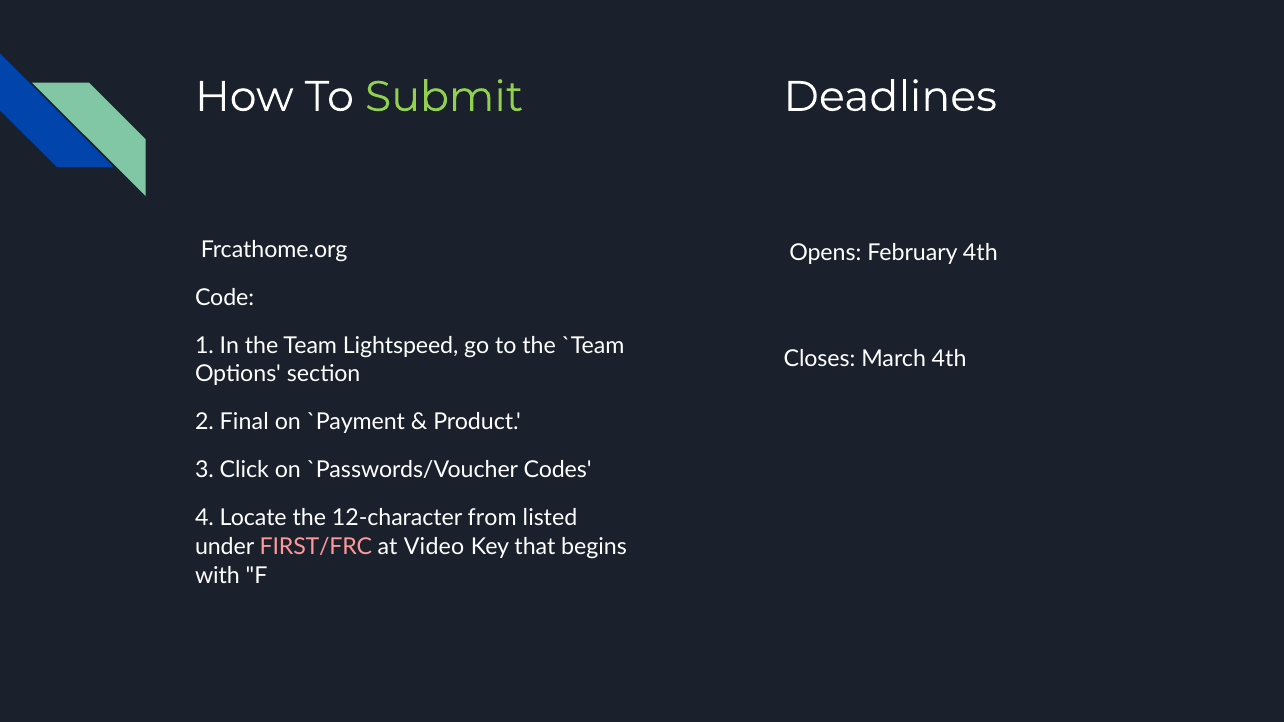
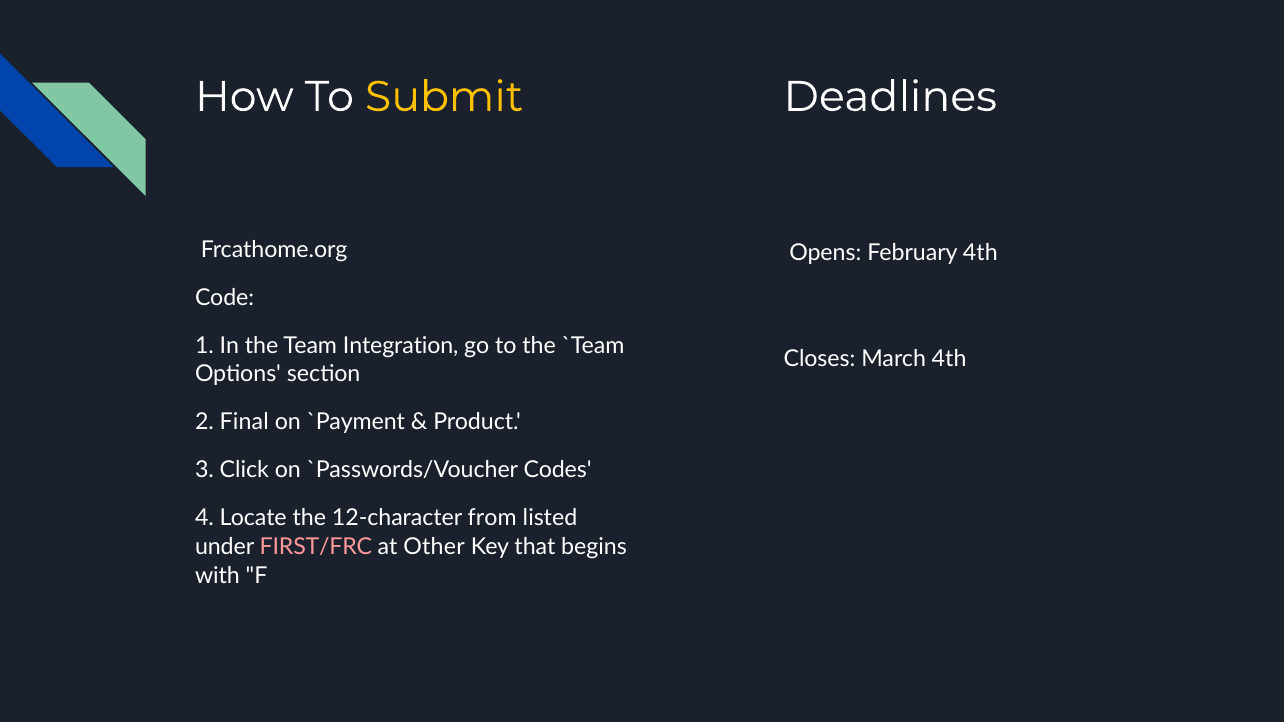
Submit colour: light green -> yellow (444, 97)
Lightspeed: Lightspeed -> Integration (401, 345)
Video: Video -> Other (434, 547)
